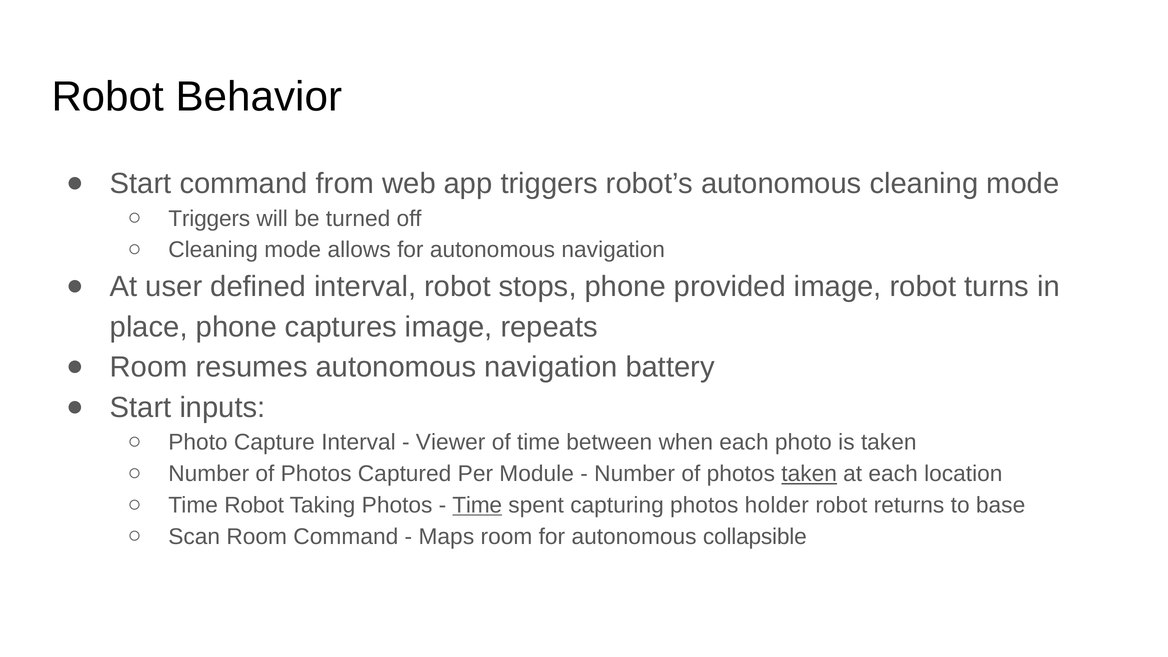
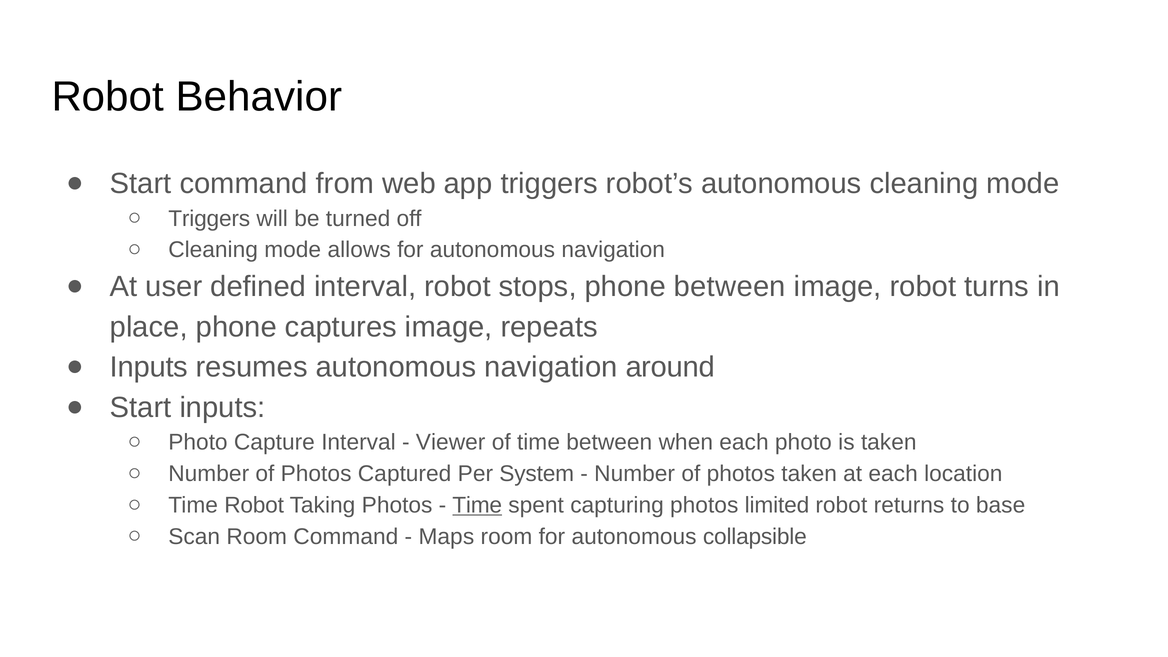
phone provided: provided -> between (730, 287)
Room: Room -> Inputs (149, 367)
battery: battery -> around (670, 367)
Module: Module -> System (537, 474)
taken underline: present -> none (809, 474)
holder: holder -> limited (777, 505)
